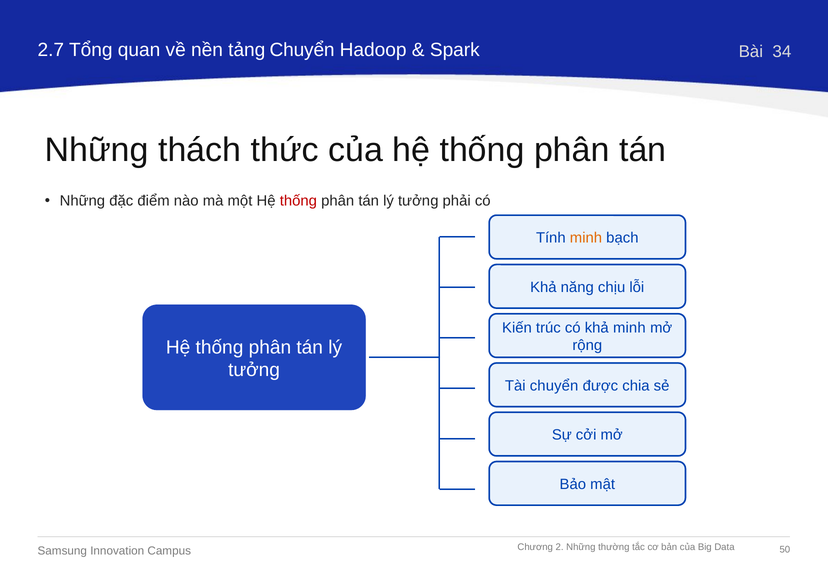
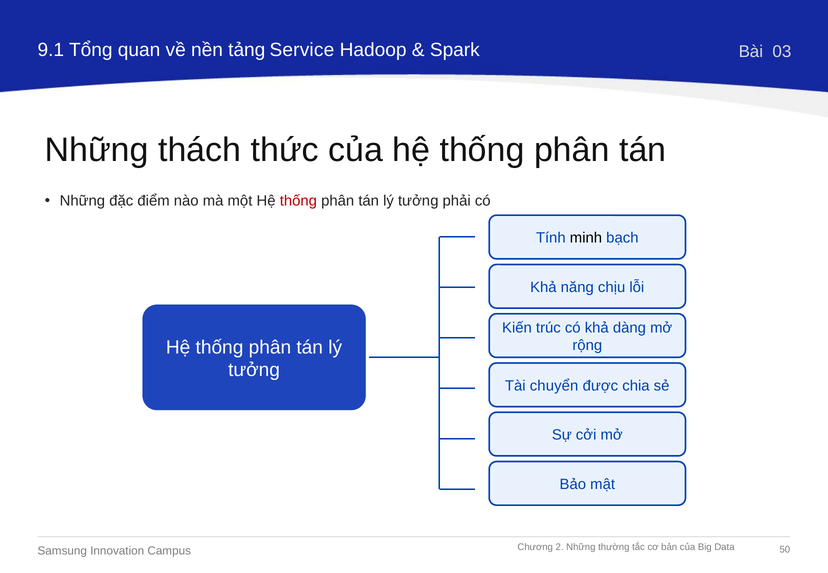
2.7: 2.7 -> 9.1 (51, 50)
tảng Chuyển: Chuyển -> Service (302, 50)
34: 34 -> 03 (782, 52)
minh colour: orange -> black (586, 238)
khả minh: minh -> dàng (629, 328)
